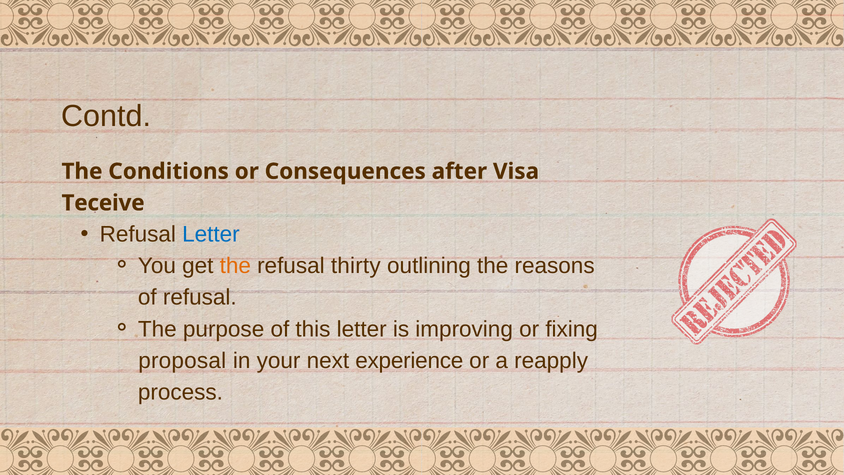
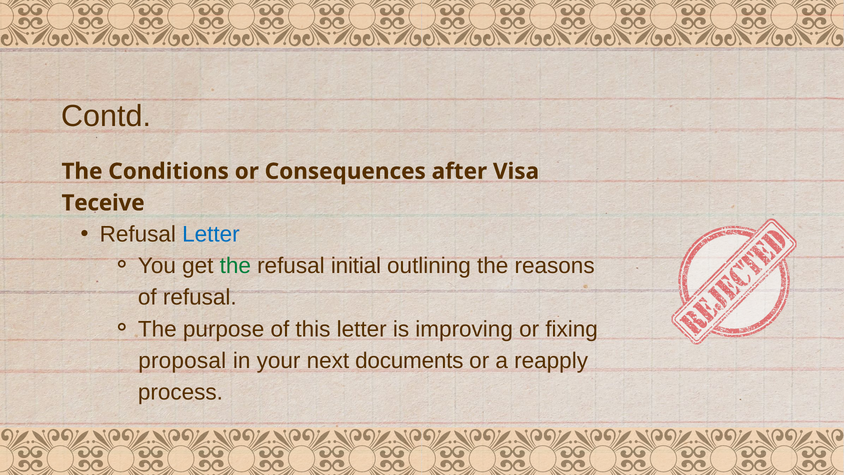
the colour: orange -> green (235, 266)
thirty: thirty -> initial (356, 266)
experience: experience -> documents (409, 360)
